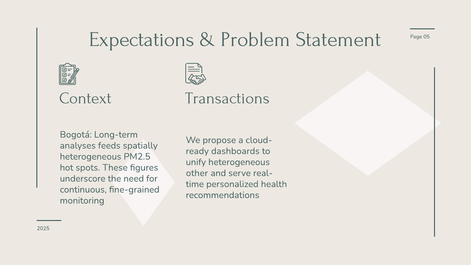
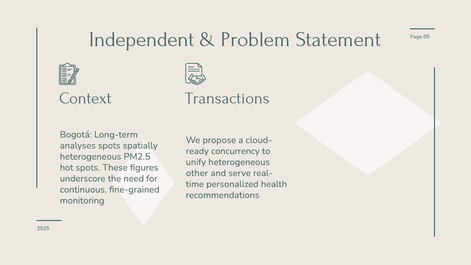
Expectations: Expectations -> Independent (142, 39)
analyses feeds: feeds -> spots (109, 146)
dashboards: dashboards -> concurrency (235, 151)
